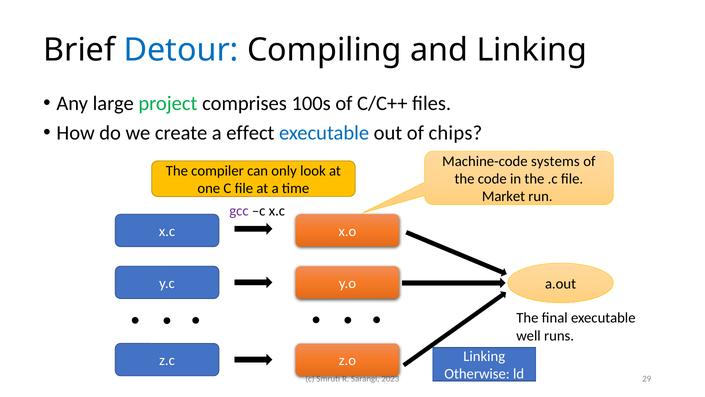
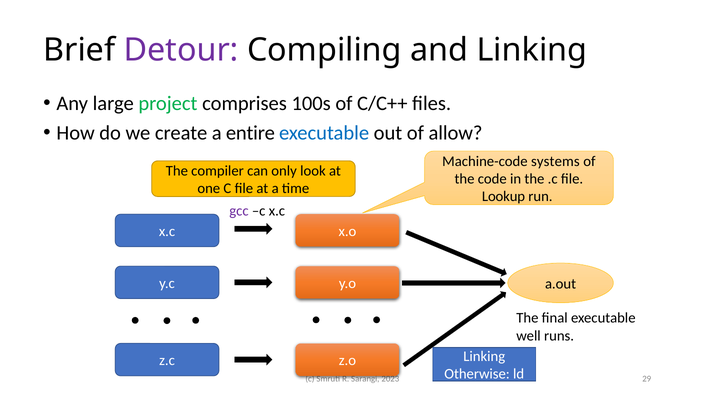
Detour colour: blue -> purple (181, 50)
effect: effect -> entire (250, 133)
chips: chips -> allow (456, 133)
Market: Market -> Lookup (504, 196)
